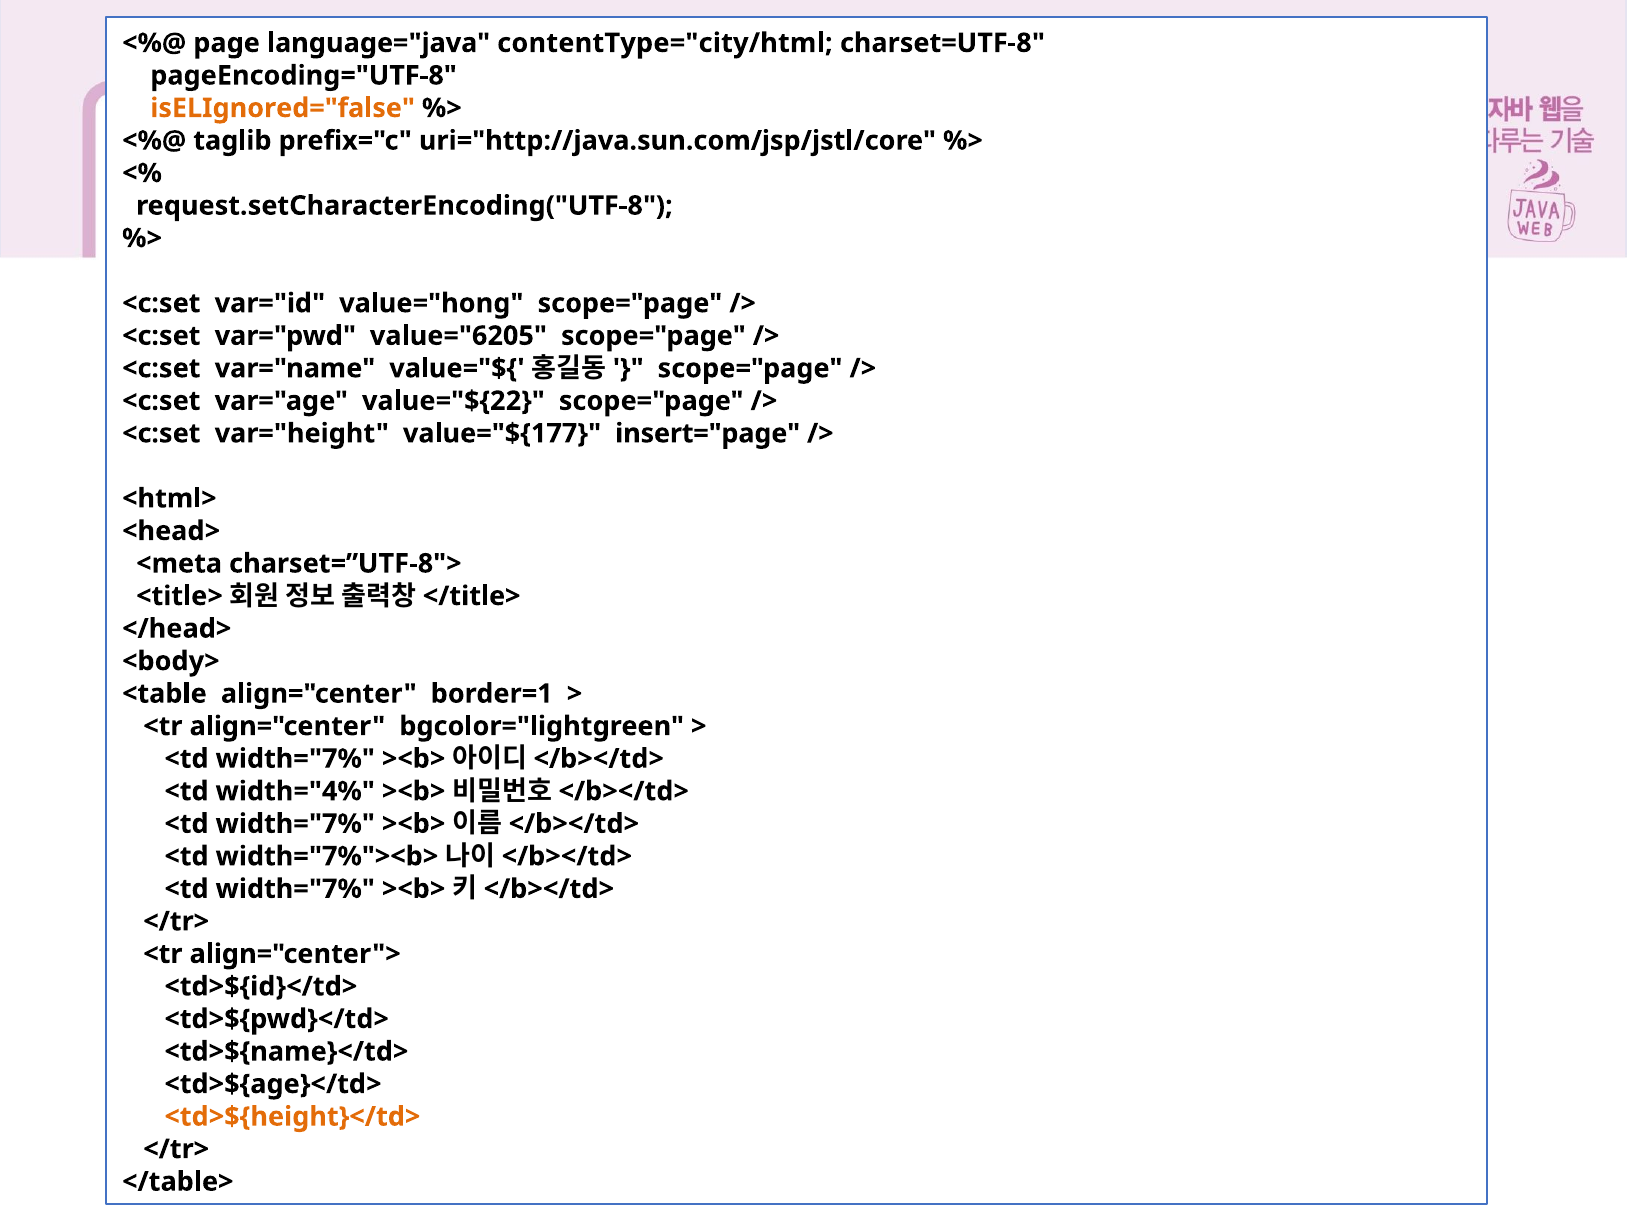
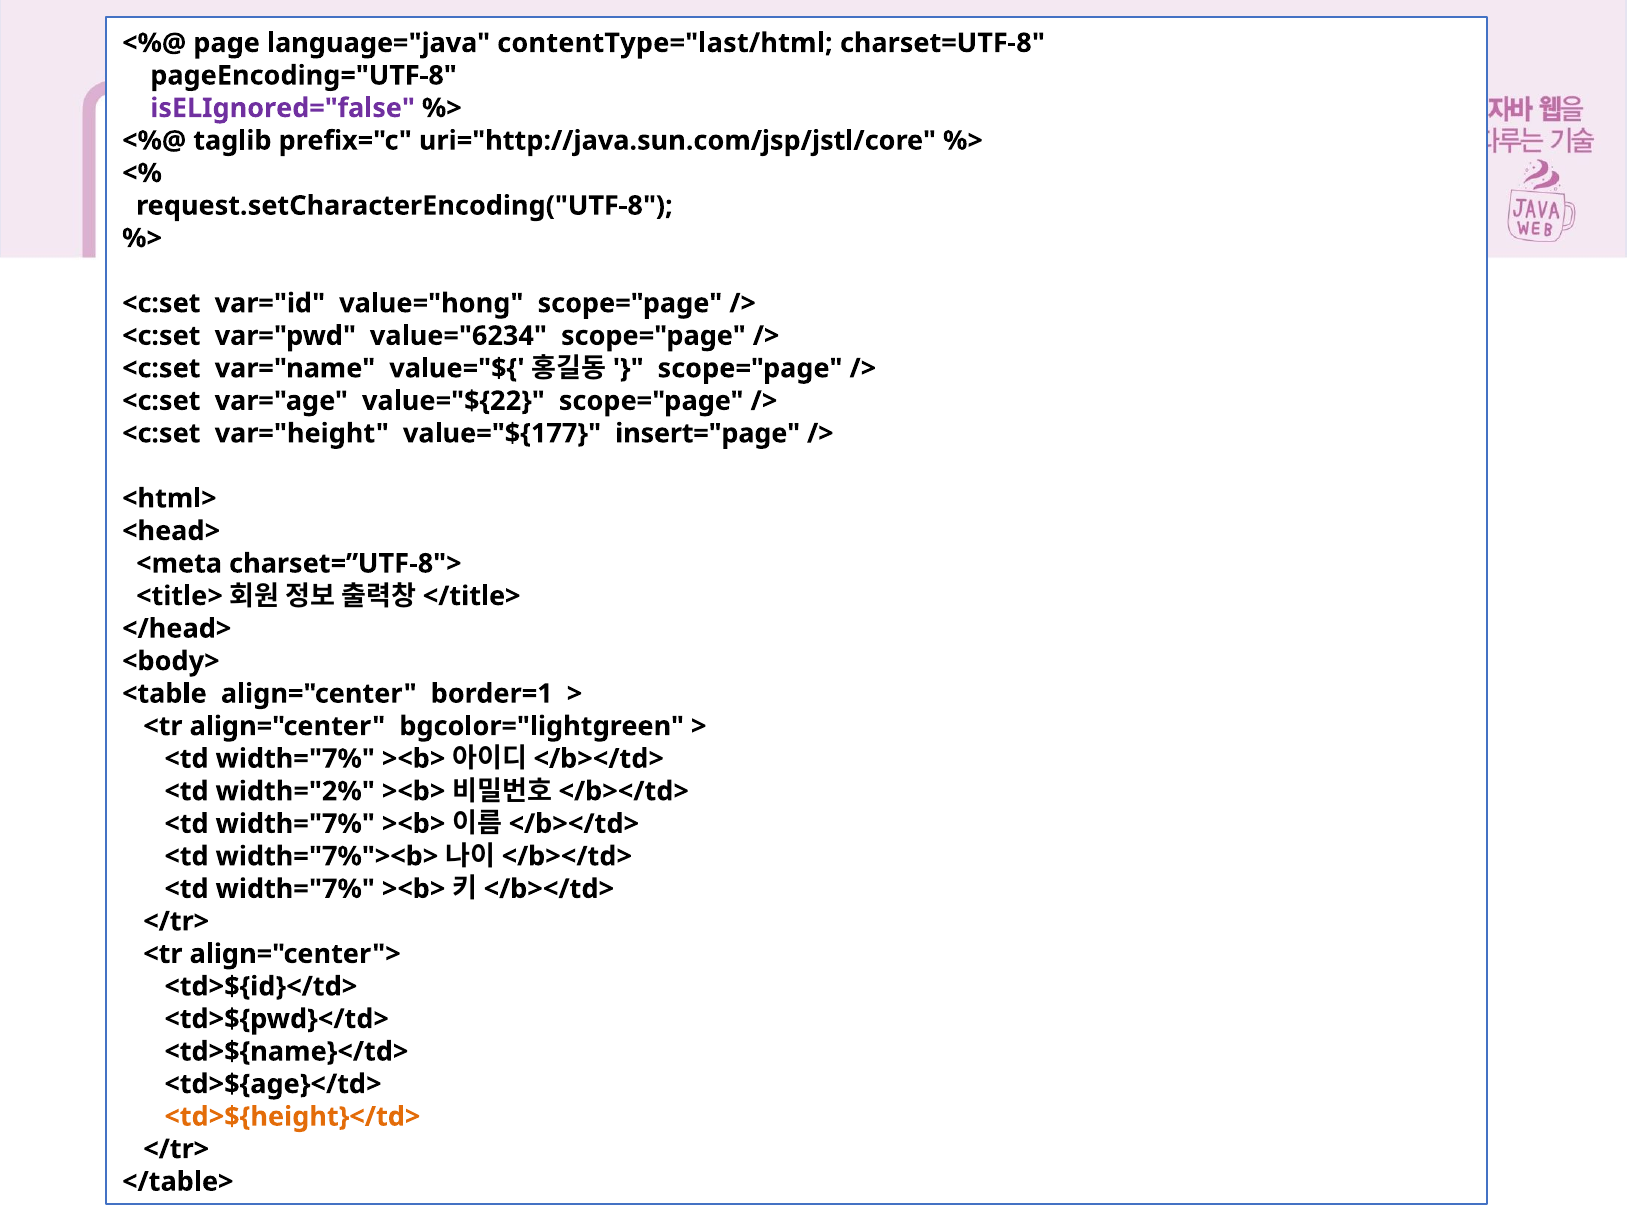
contentType="city/html: contentType="city/html -> contentType="last/html (665, 43)
isELIgnored="false colour: orange -> purple (283, 108)
value="6205: value="6205 -> value="6234 (458, 336)
width="4%: width="4% -> width="2% (295, 791)
